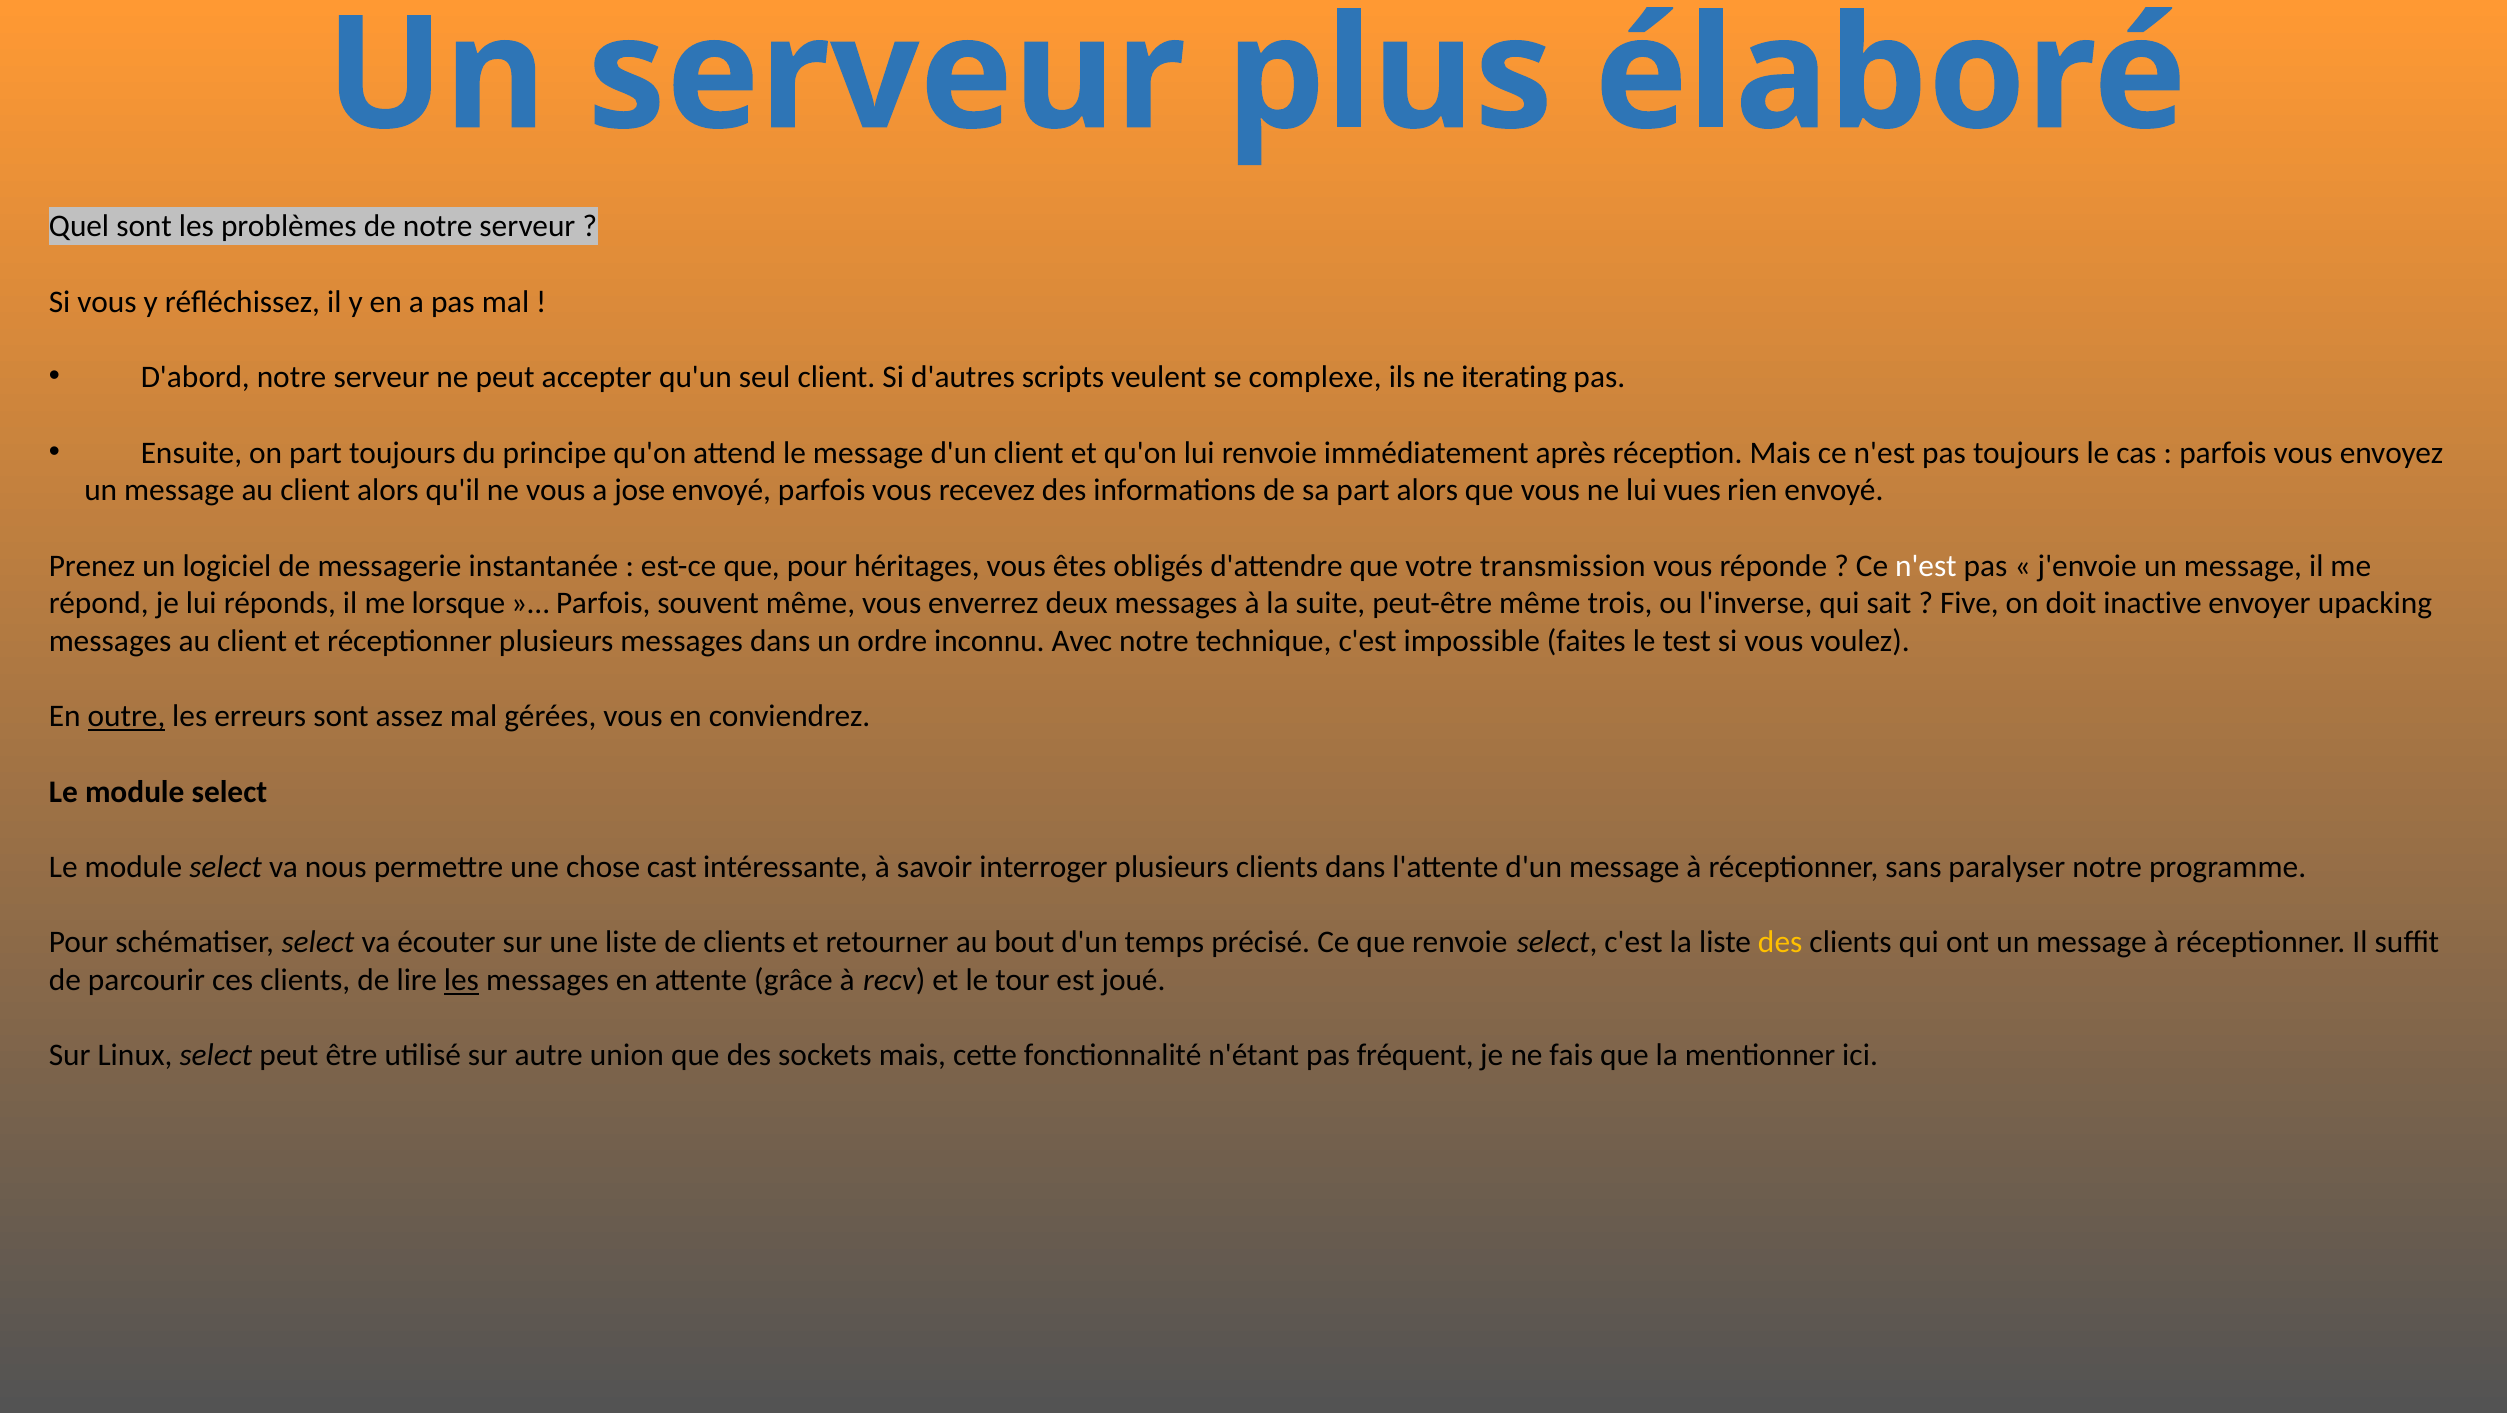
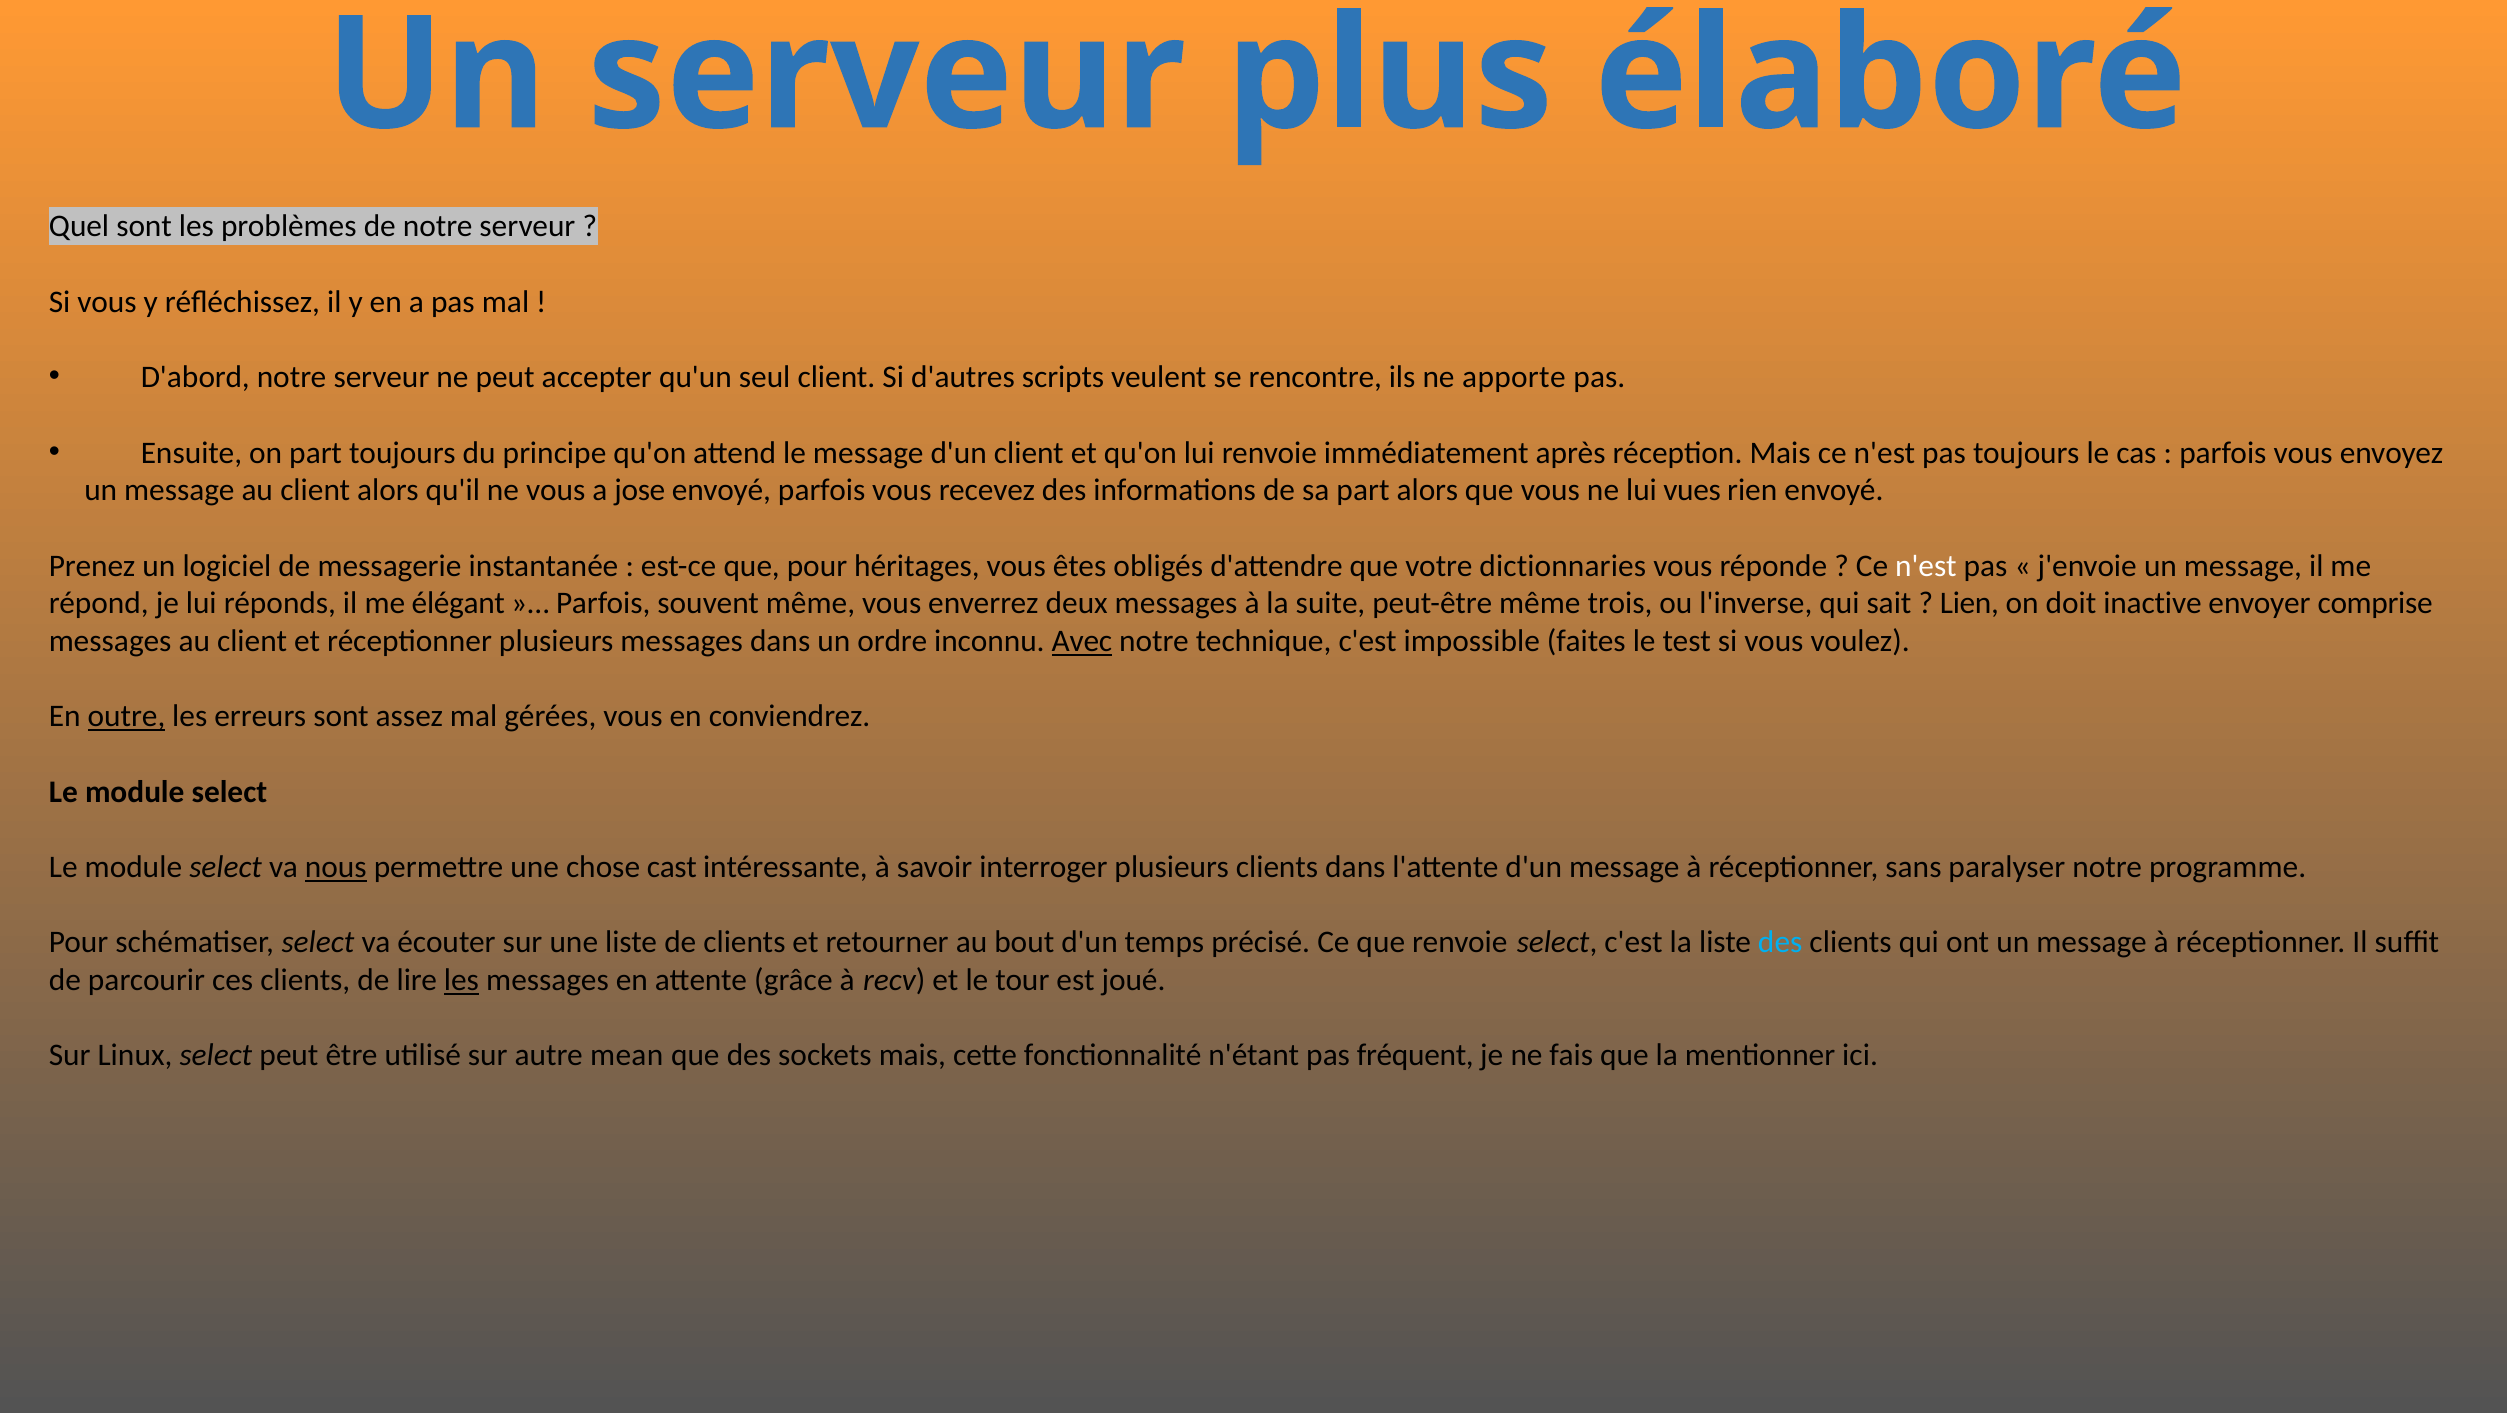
complexe: complexe -> rencontre (1315, 377)
iterating: iterating -> apporte (1514, 377)
transmission: transmission -> dictionnaries (1563, 566)
lorsque: lorsque -> élégant (458, 604)
Five: Five -> Lien (1969, 604)
upacking: upacking -> comprise (2375, 604)
Avec underline: none -> present (1082, 641)
nous underline: none -> present (336, 868)
des colour: yellow -> light blue (1780, 943)
union: union -> mean (627, 1056)
